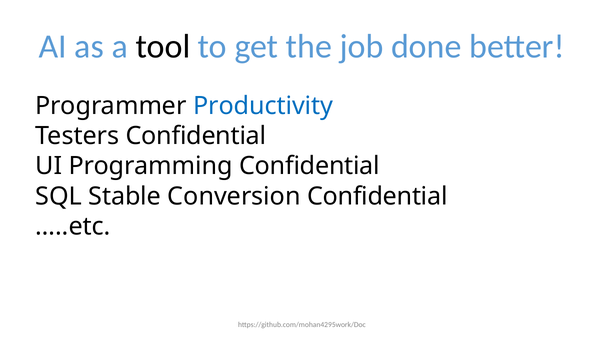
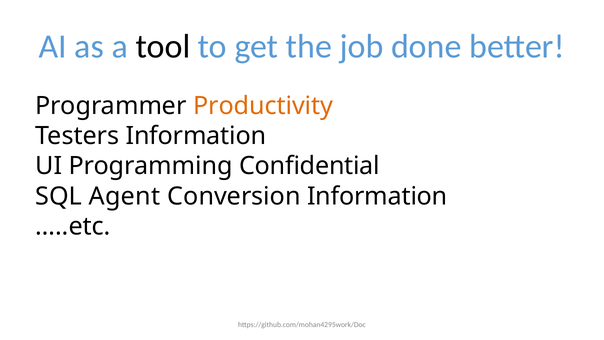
Productivity colour: blue -> orange (263, 106)
Testers Confidential: Confidential -> Information (196, 136)
Stable: Stable -> Agent (125, 196)
Conversion Confidential: Confidential -> Information (377, 196)
